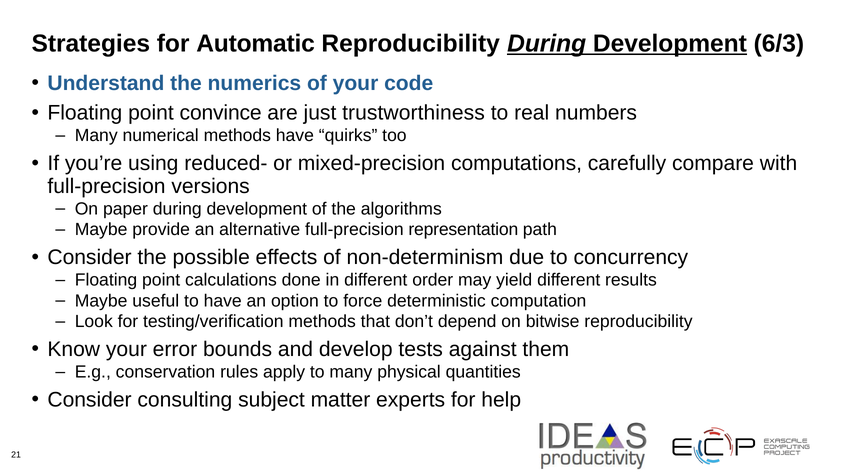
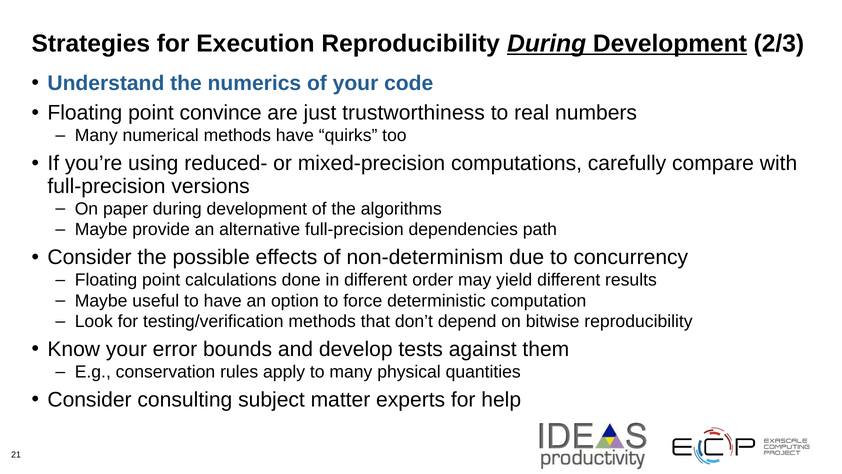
Automatic: Automatic -> Execution (255, 44)
6/3: 6/3 -> 2/3 (779, 44)
representation: representation -> dependencies (463, 229)
